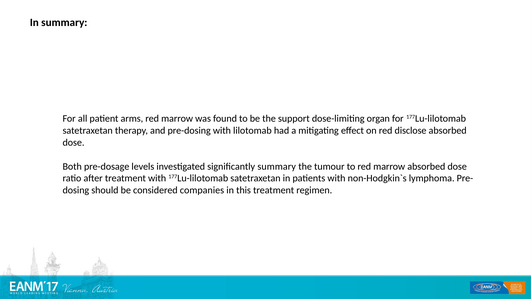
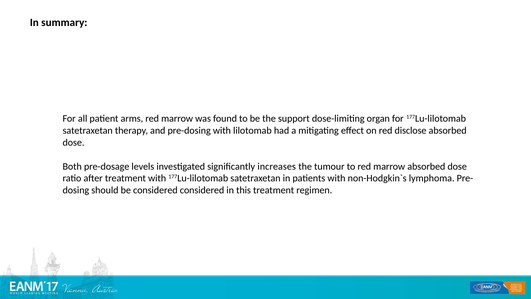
significantly summary: summary -> increases (277, 166)
considered companies: companies -> considered (202, 190)
